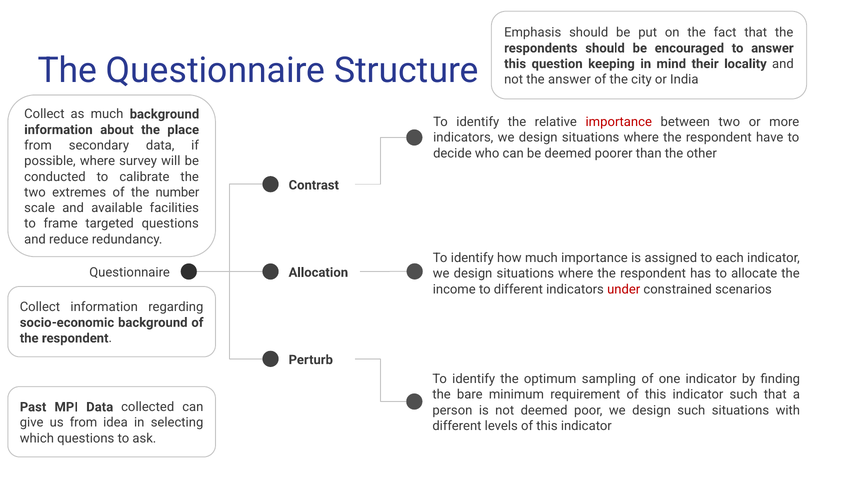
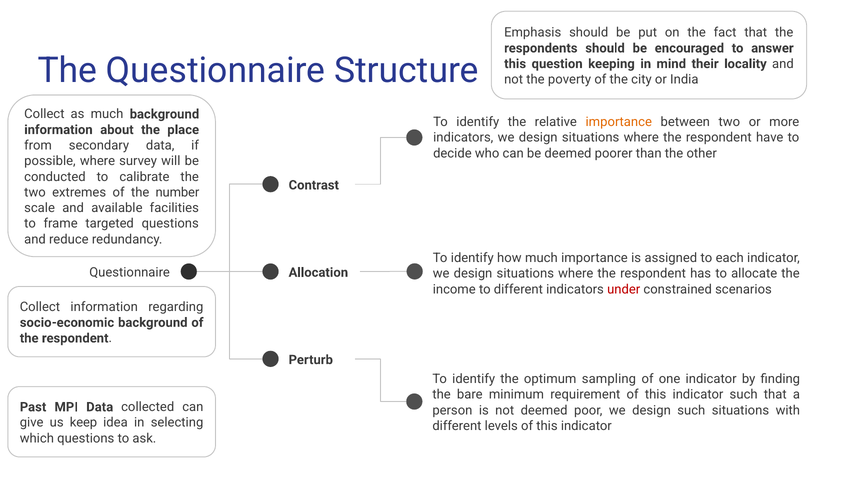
the answer: answer -> poverty (569, 79)
importance colour: red -> orange (619, 122)
us from: from -> keep (83, 423)
